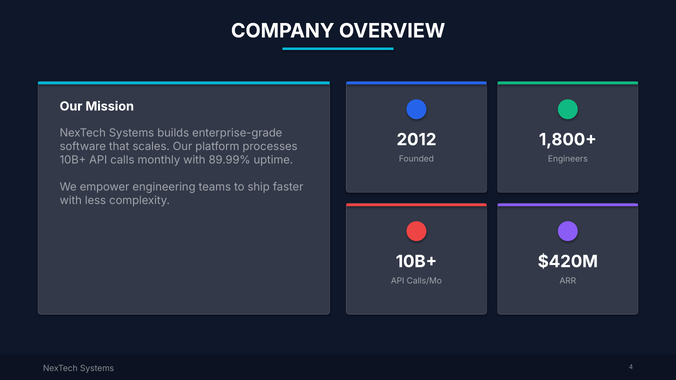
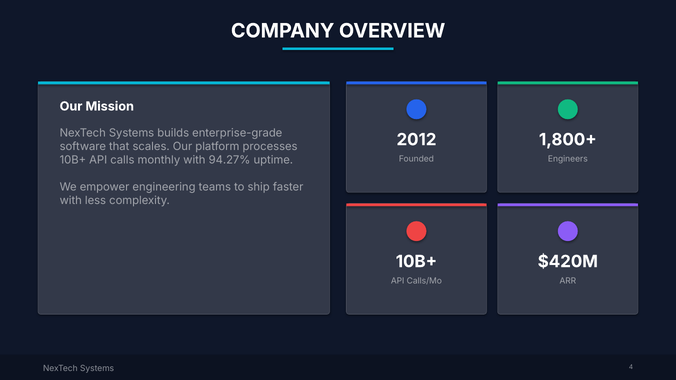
89.99%: 89.99% -> 94.27% (230, 160)
